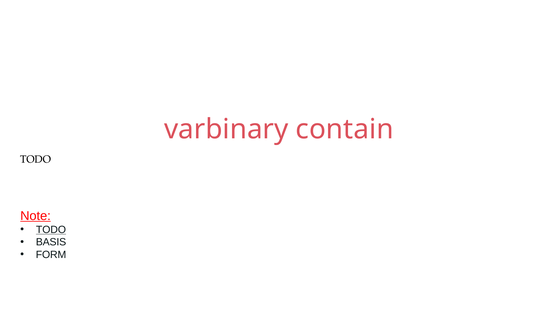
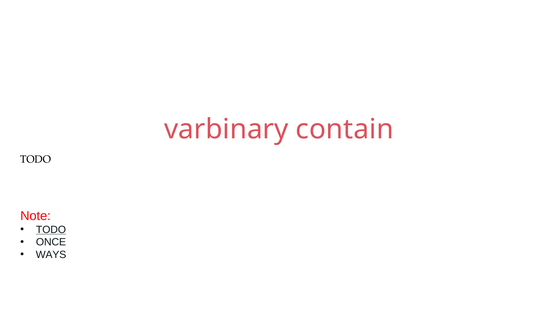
Note underline: present -> none (36, 216)
BASIS: BASIS -> ONCE (51, 242)
FORM: FORM -> WAYS (51, 255)
